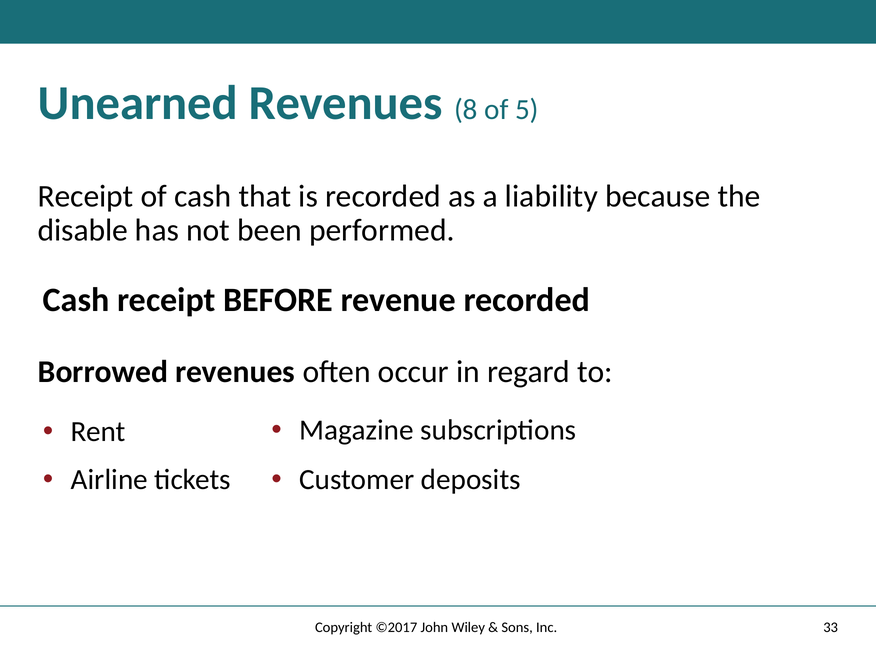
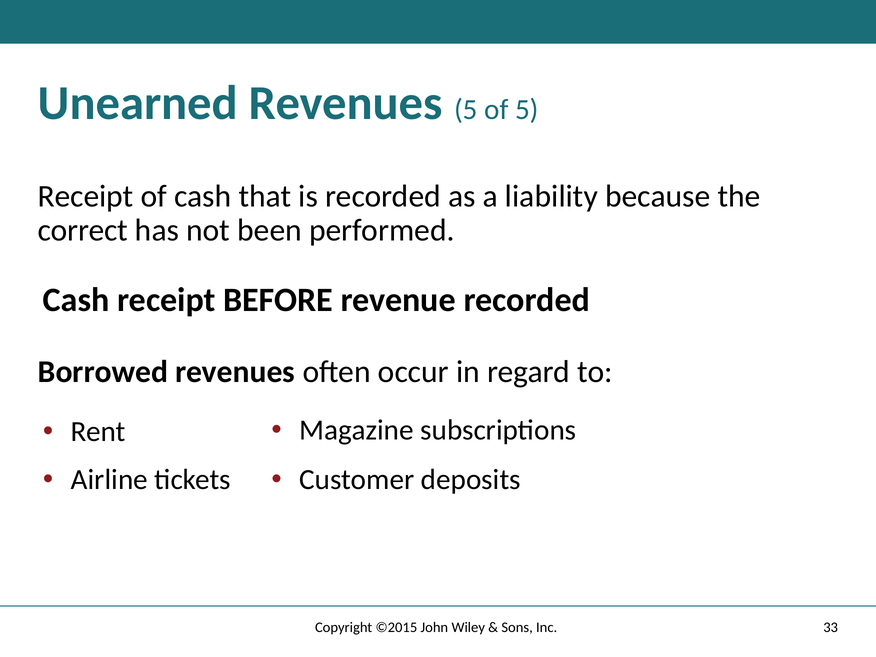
Revenues 8: 8 -> 5 (466, 110)
disable: disable -> correct (83, 231)
©2017: ©2017 -> ©2015 (396, 627)
